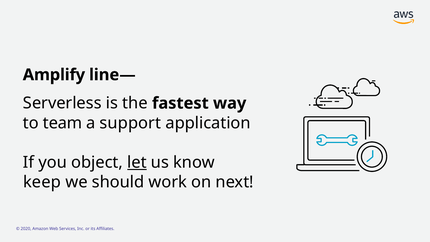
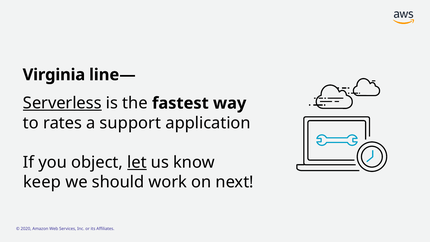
Amplify: Amplify -> Virginia (54, 75)
Serverless underline: none -> present (62, 103)
team: team -> rates (63, 123)
